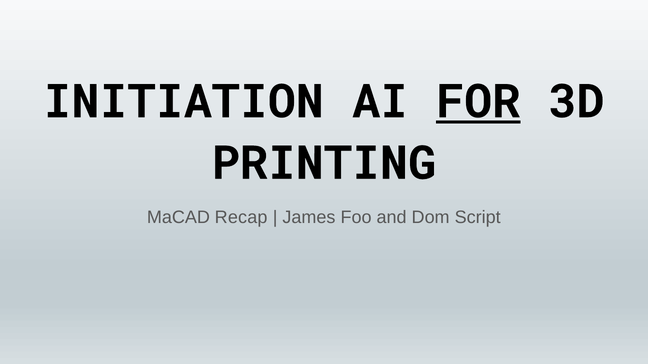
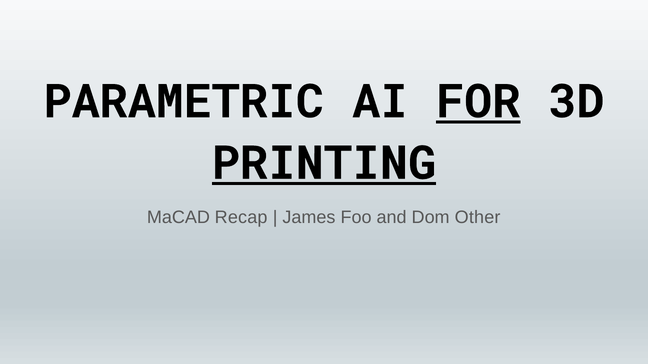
INITIATION: INITIATION -> PARAMETRIC (184, 102)
PRINTING underline: none -> present (324, 164)
Script: Script -> Other (478, 218)
